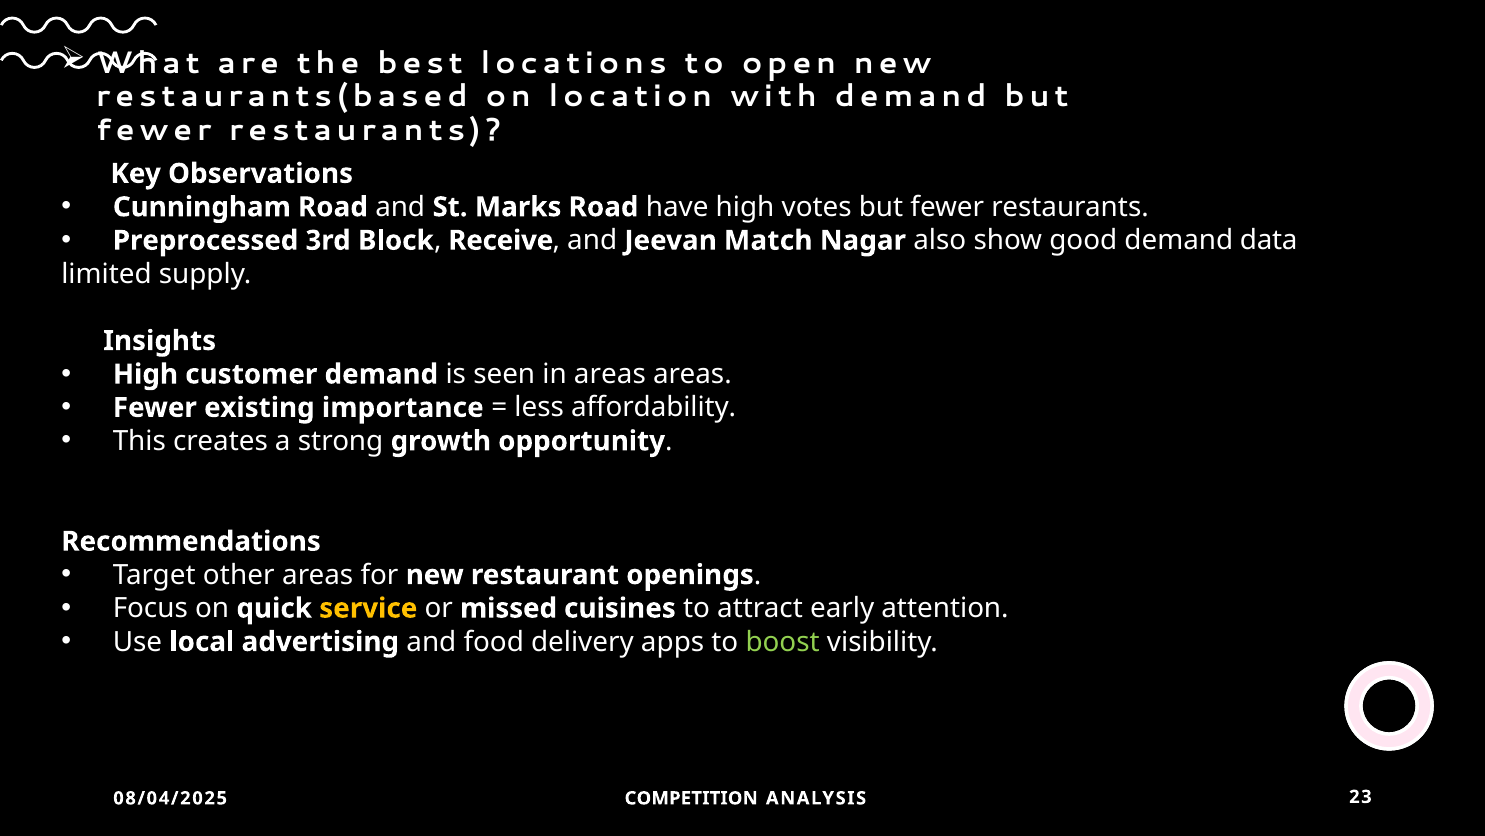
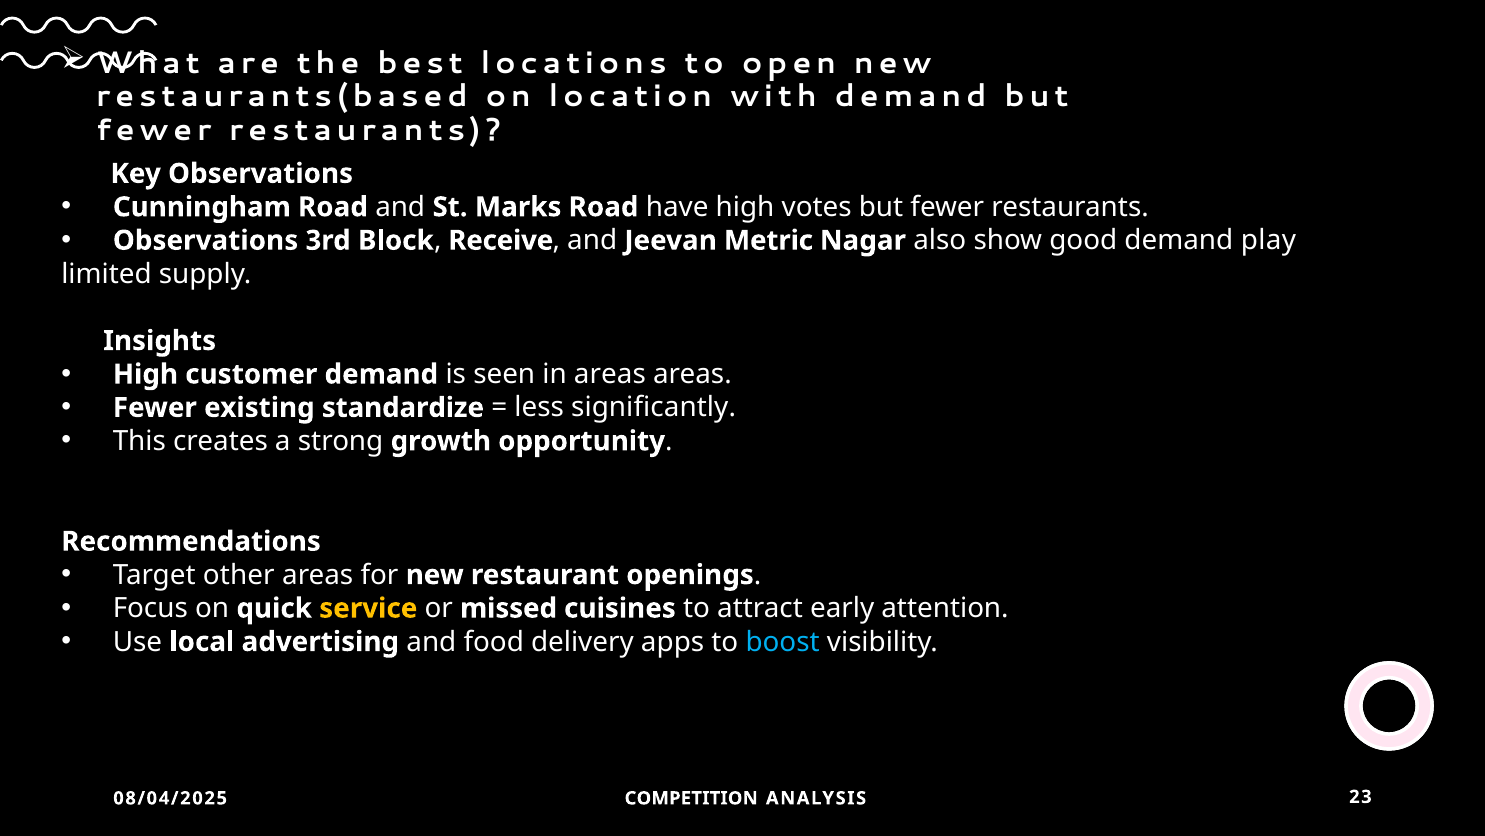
Preprocessed: Preprocessed -> Observations (206, 240)
Match: Match -> Metric (768, 240)
data: data -> play (1268, 240)
importance: importance -> standardize (403, 407)
affordability: affordability -> significantly (654, 407)
boost colour: light green -> light blue (783, 641)
